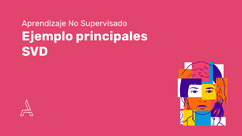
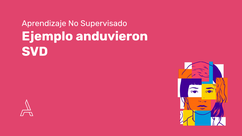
principales: principales -> anduvieron (112, 36)
